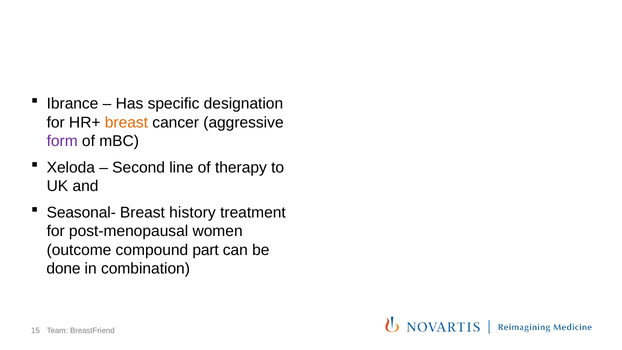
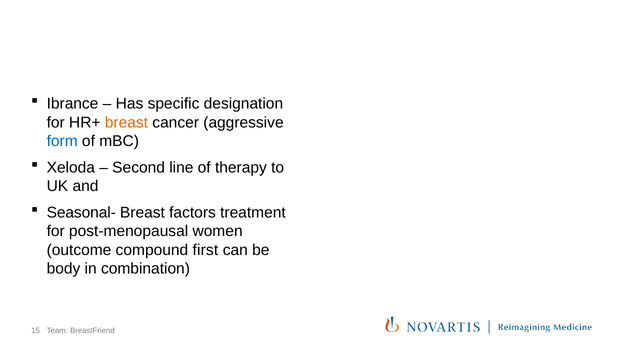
form colour: purple -> blue (62, 141)
history: history -> factors (193, 213)
part: part -> first (205, 250)
done: done -> body (63, 269)
